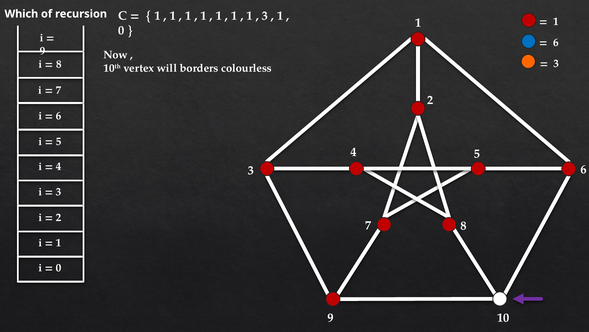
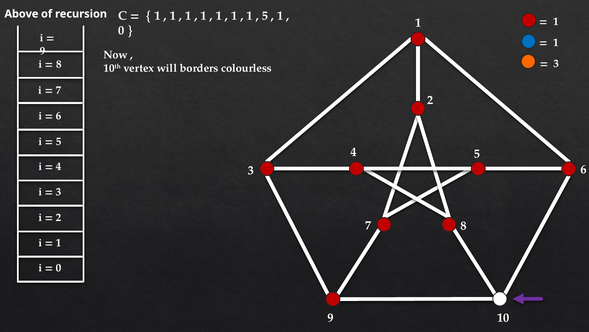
Which: Which -> Above (21, 14)
3: 3 -> 5 (265, 16)
6: 6 -> 1 (556, 42)
